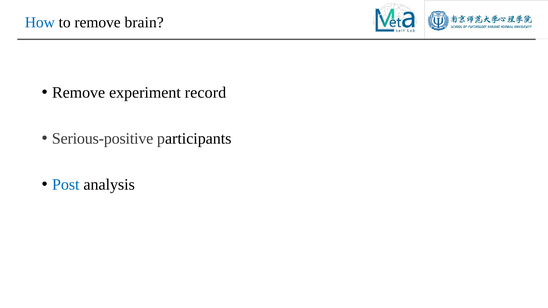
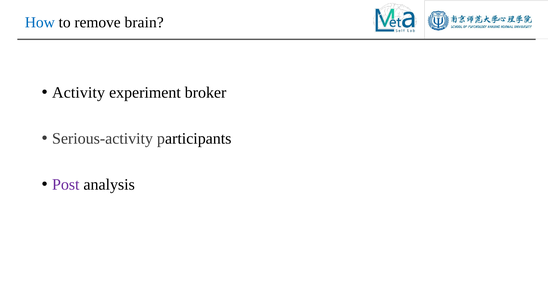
Remove: Remove -> Activity (79, 93)
record: record -> broker (206, 93)
Serious-positive: Serious-positive -> Serious-activity (103, 139)
Post colour: blue -> purple (66, 185)
